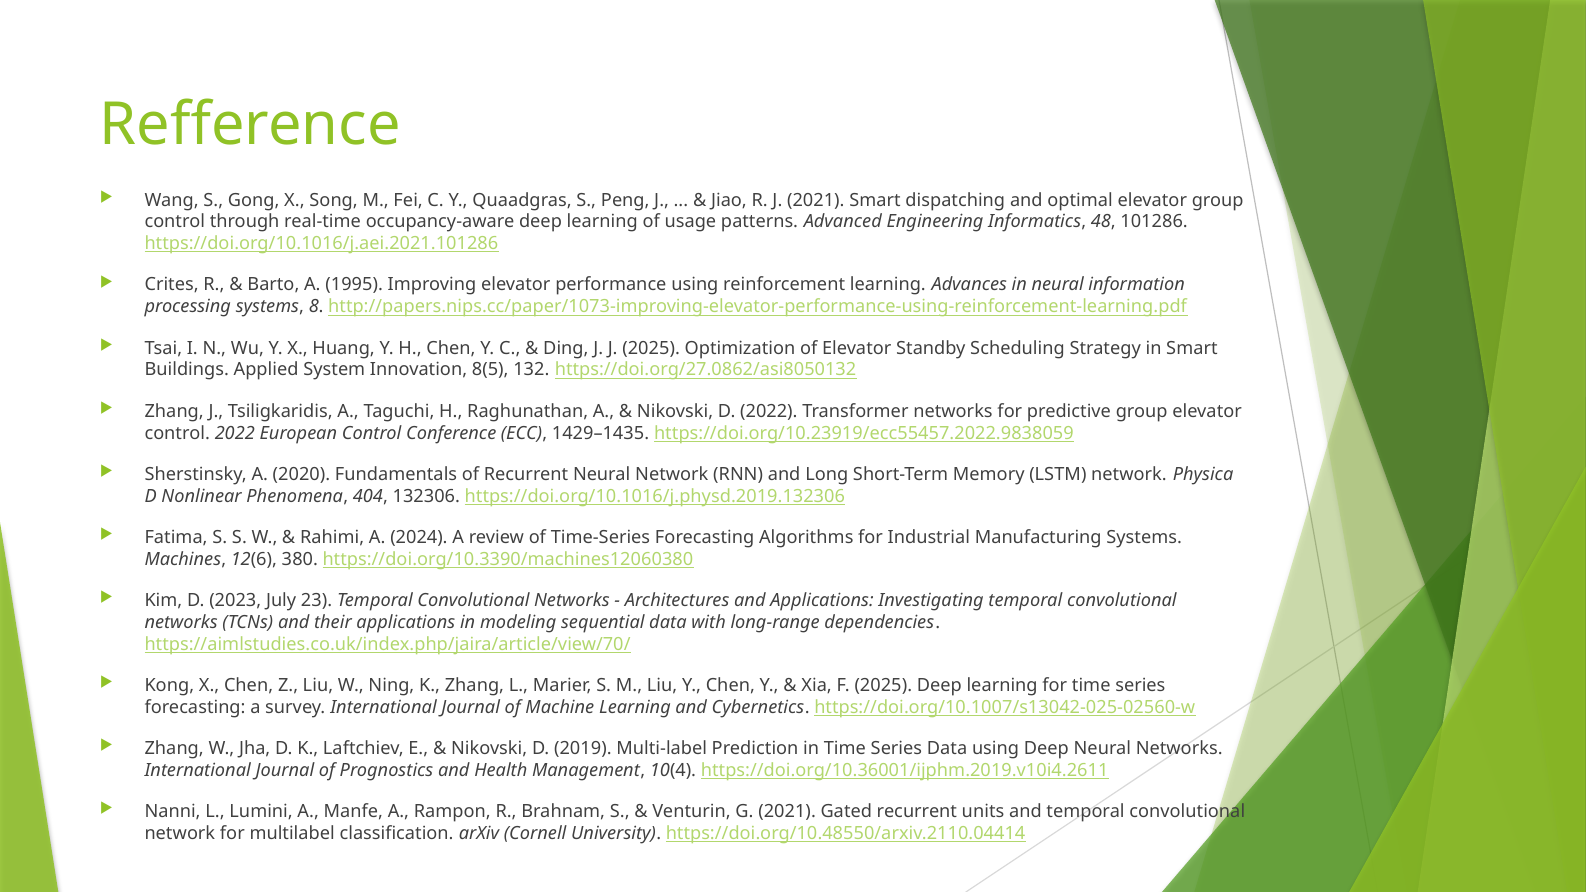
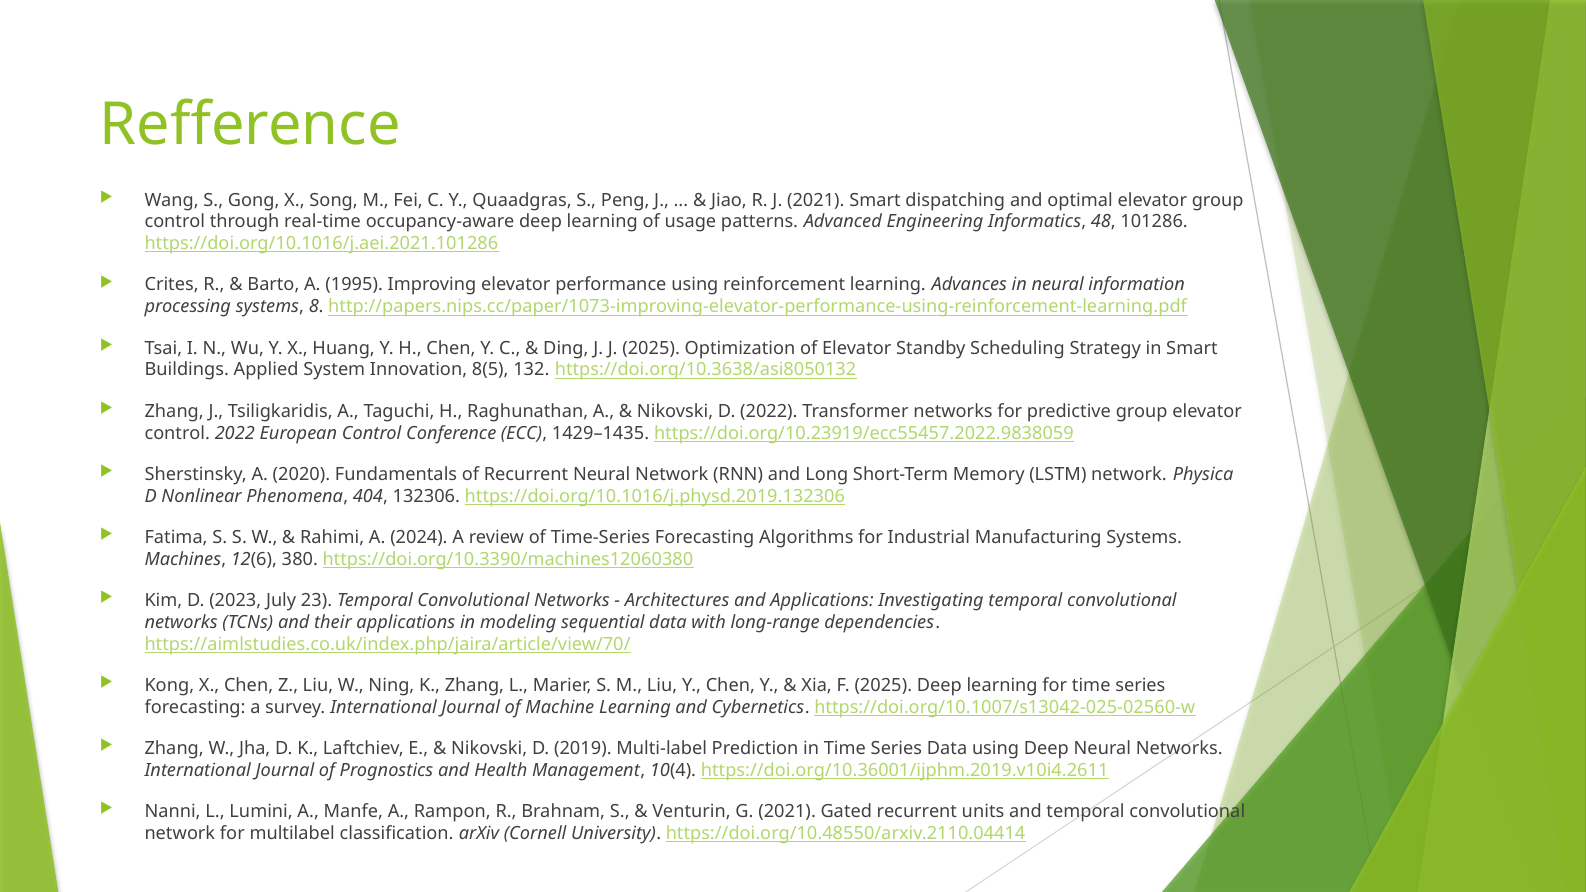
https://doi.org/27.0862/asi8050132: https://doi.org/27.0862/asi8050132 -> https://doi.org/10.3638/asi8050132 (706, 370)
